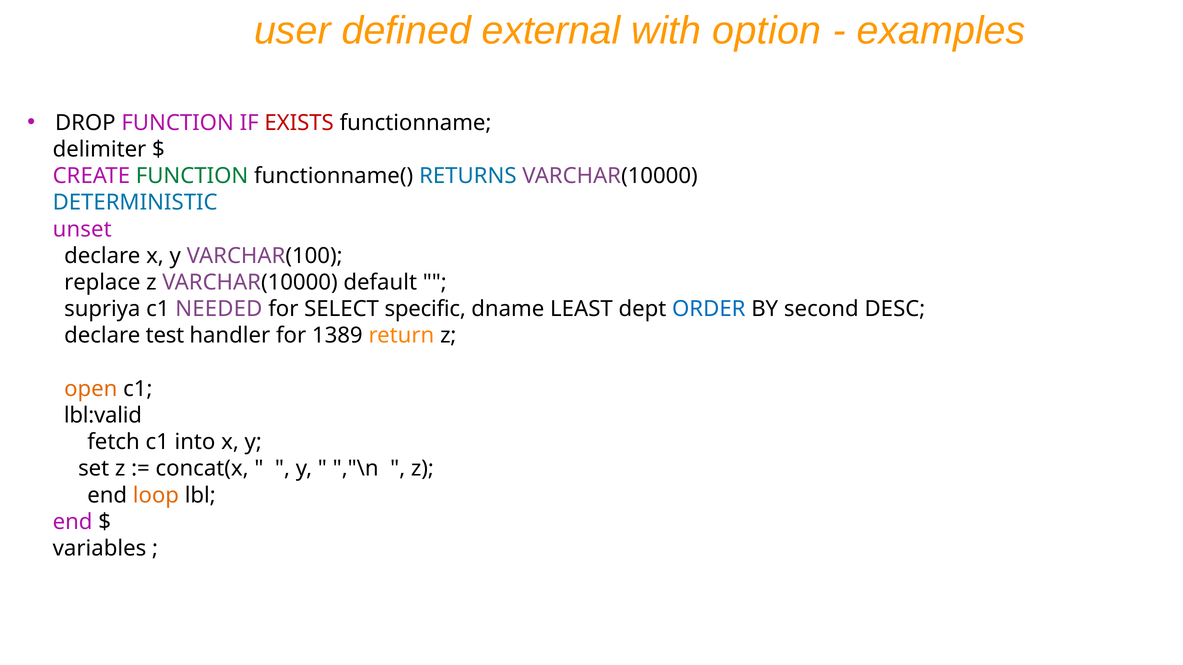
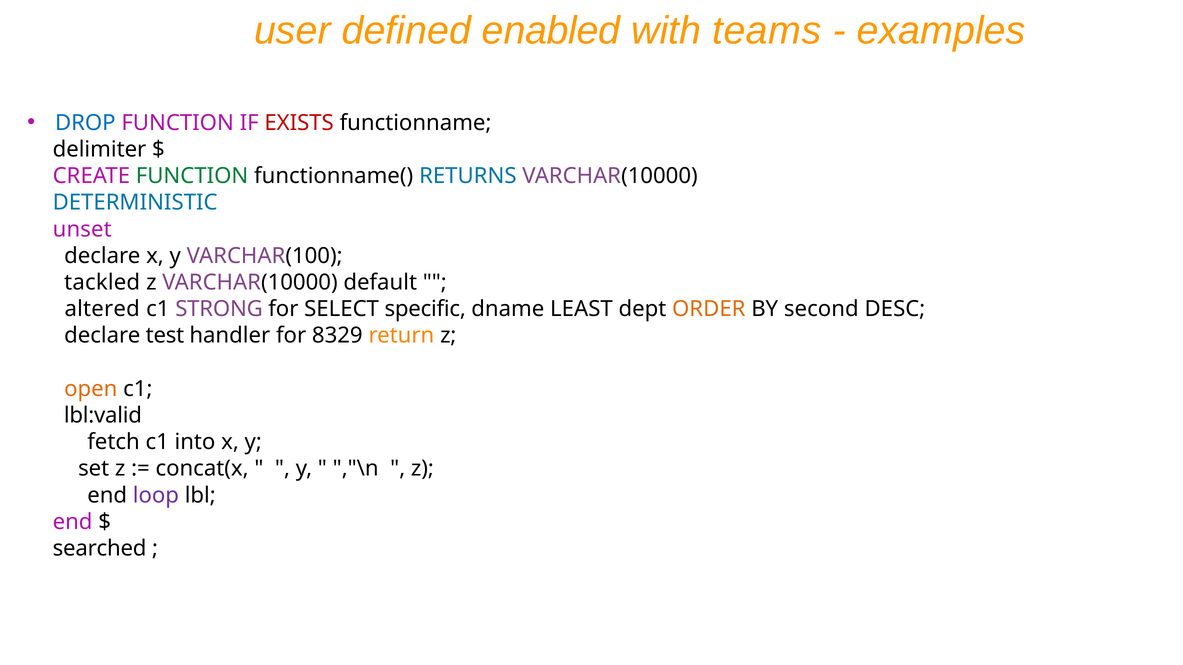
external: external -> enabled (551, 31)
option: option -> teams (767, 31)
DROP colour: black -> blue (85, 123)
replace: replace -> tackled (102, 283)
supriya: supriya -> altered (102, 309)
NEEDED: NEEDED -> STRONG (219, 309)
ORDER colour: blue -> orange (709, 309)
1389: 1389 -> 8329 (337, 336)
loop colour: orange -> purple (156, 496)
variables: variables -> searched (100, 549)
